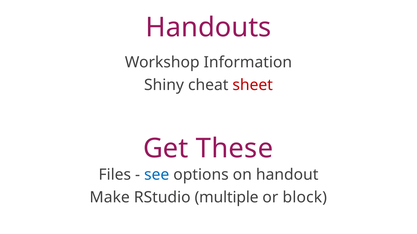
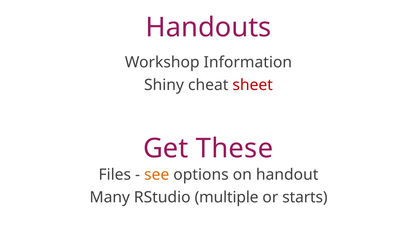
see colour: blue -> orange (157, 175)
Make: Make -> Many (110, 198)
block: block -> starts (305, 198)
